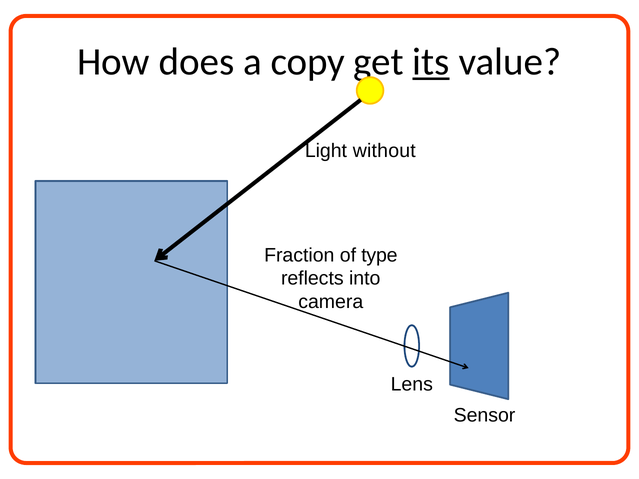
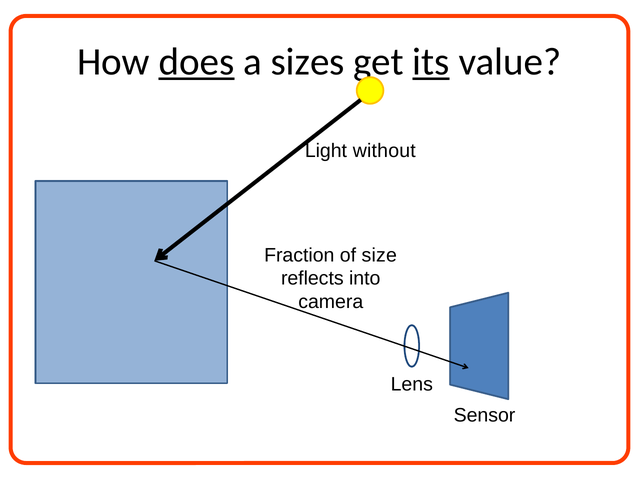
does underline: none -> present (197, 62)
copy: copy -> sizes (308, 62)
type: type -> size (379, 255)
